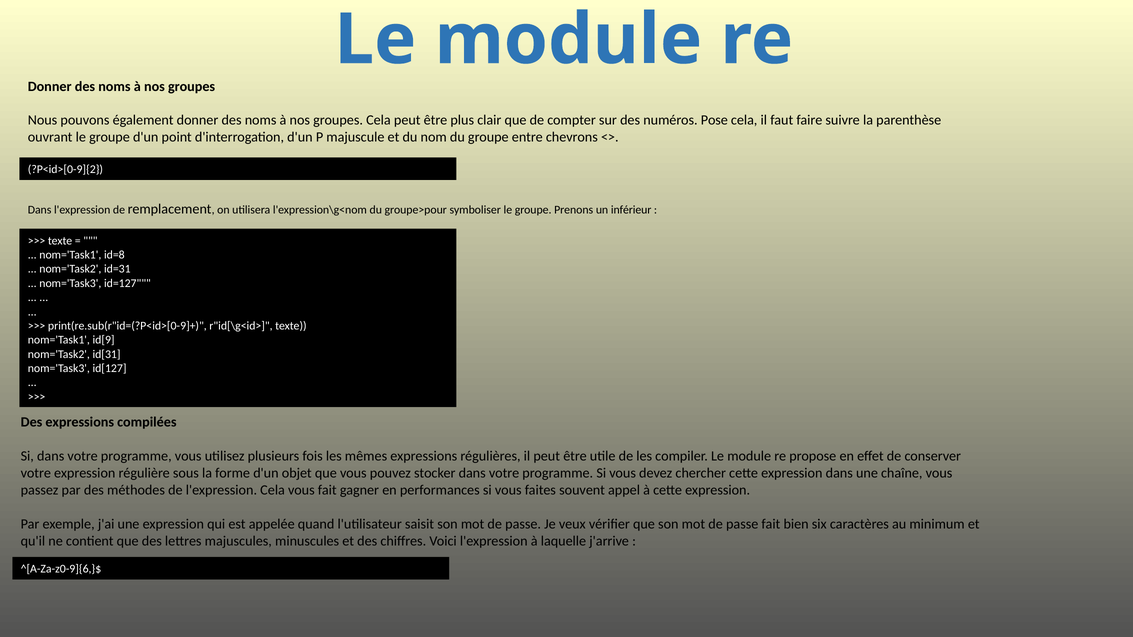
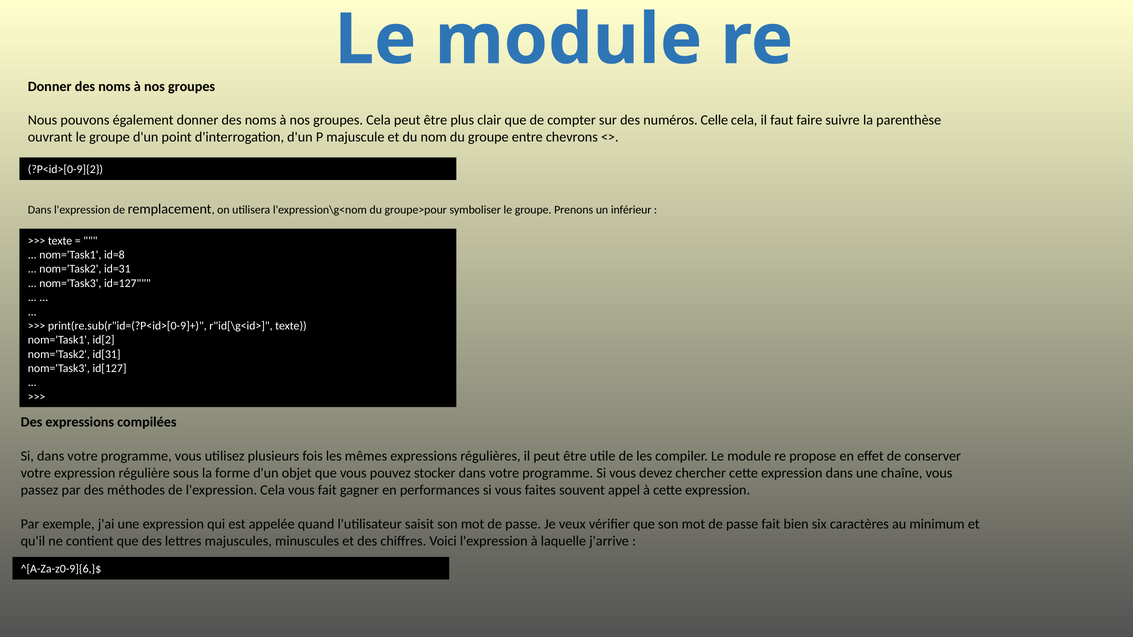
Pose: Pose -> Celle (714, 120)
id[9: id[9 -> id[2 (104, 340)
